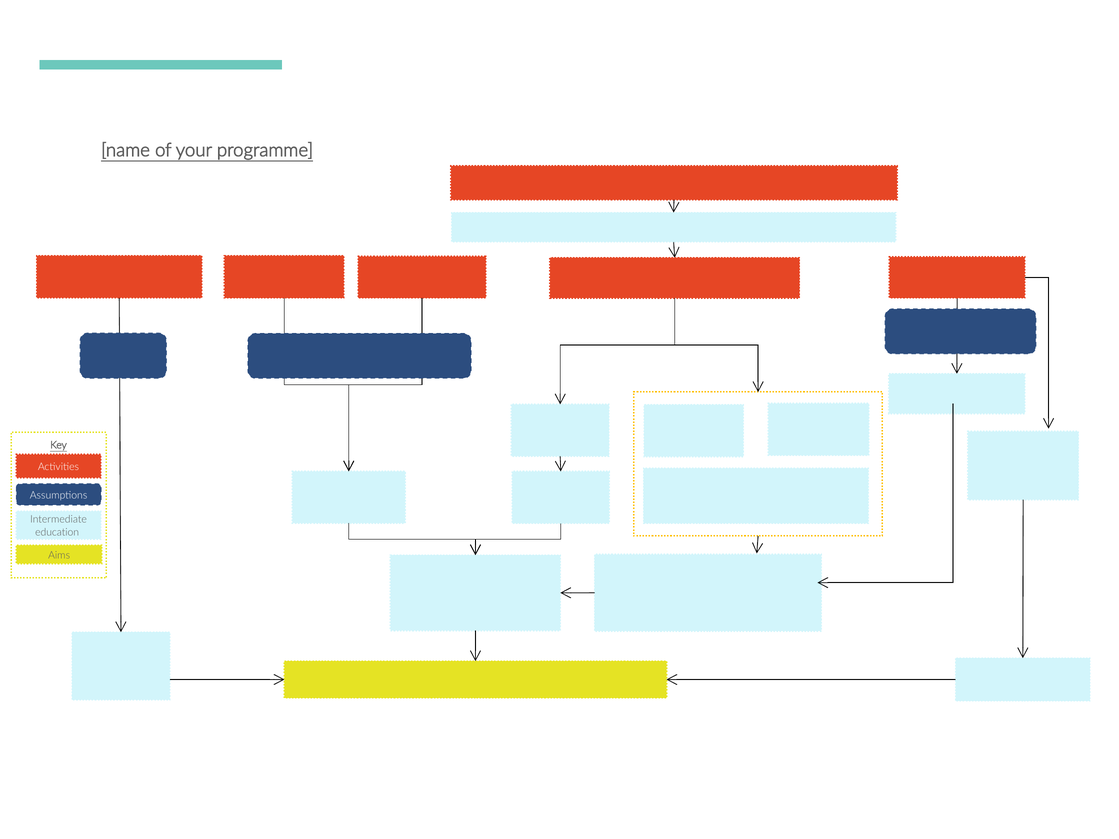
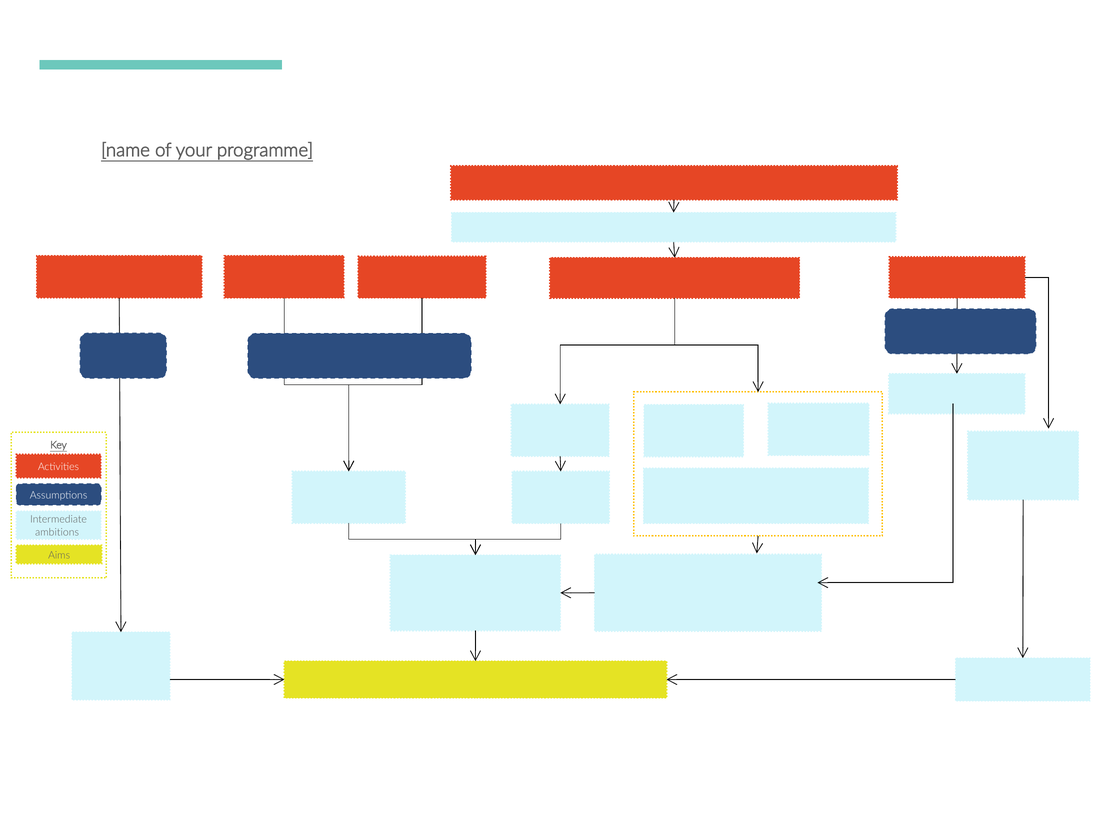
education: education -> ambitions (57, 532)
